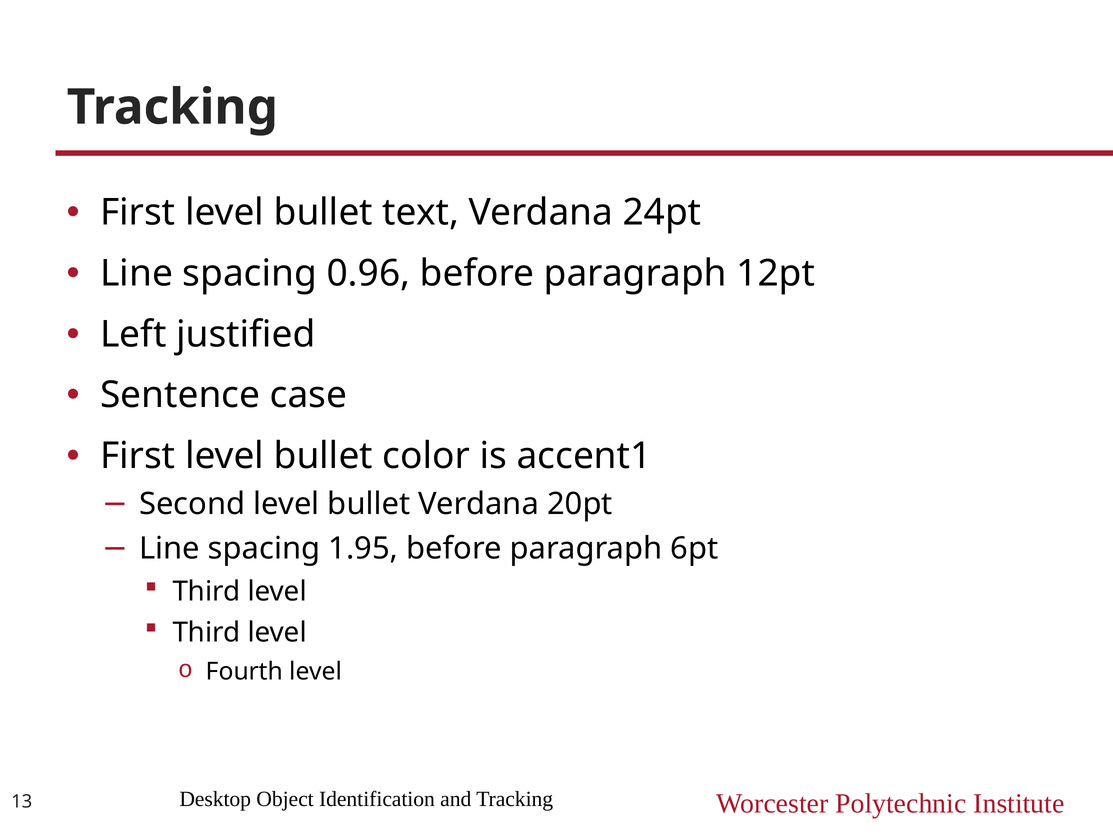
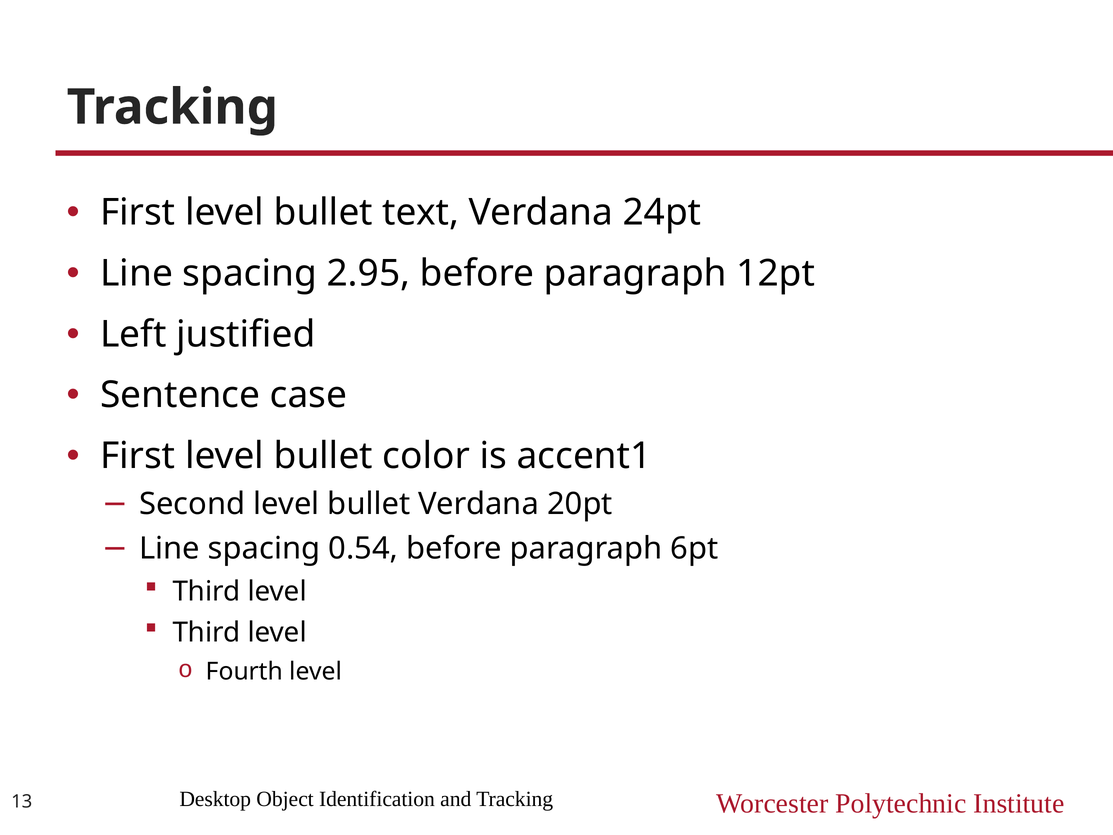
0.96: 0.96 -> 2.95 (368, 273)
1.95: 1.95 -> 0.54 (363, 548)
